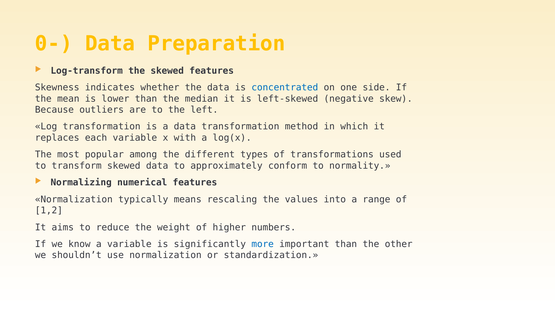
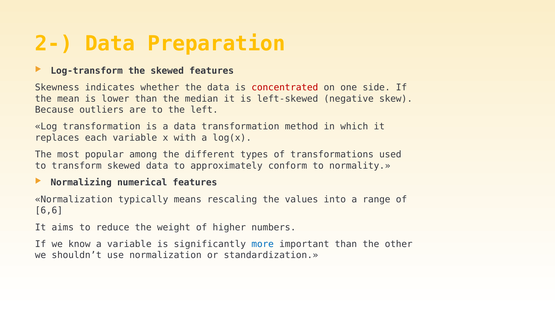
0-: 0- -> 2- (54, 44)
concentrated colour: blue -> red (285, 88)
1,2: 1,2 -> 6,6 (49, 211)
